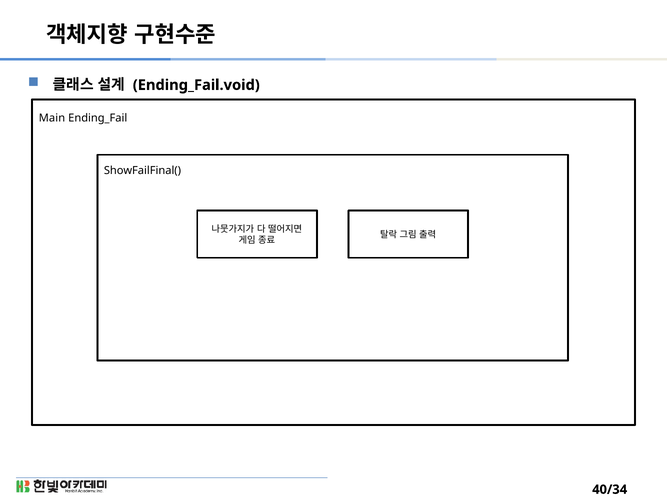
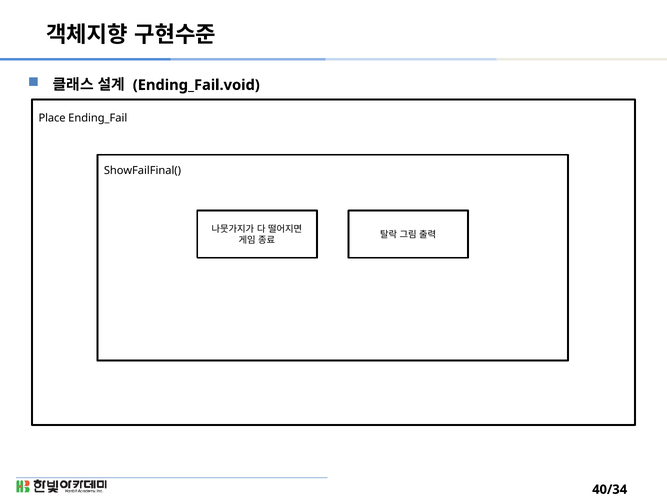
Main: Main -> Place (52, 118)
